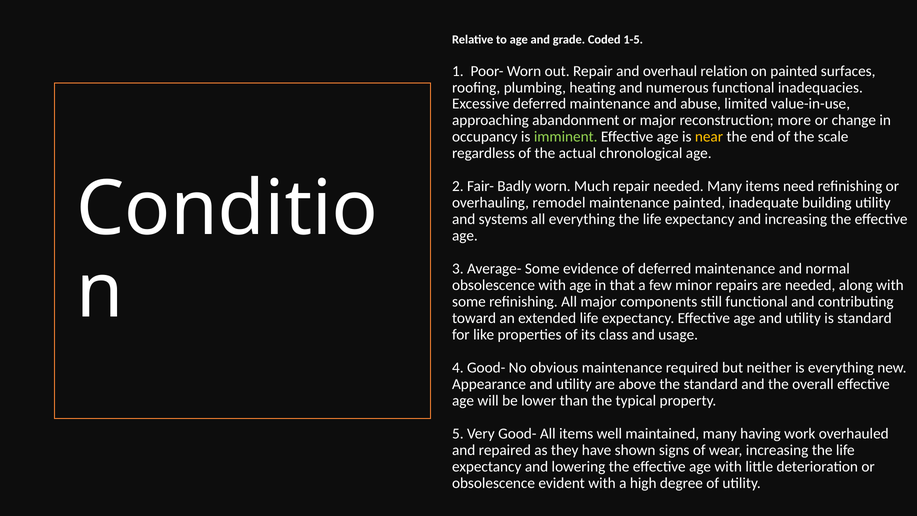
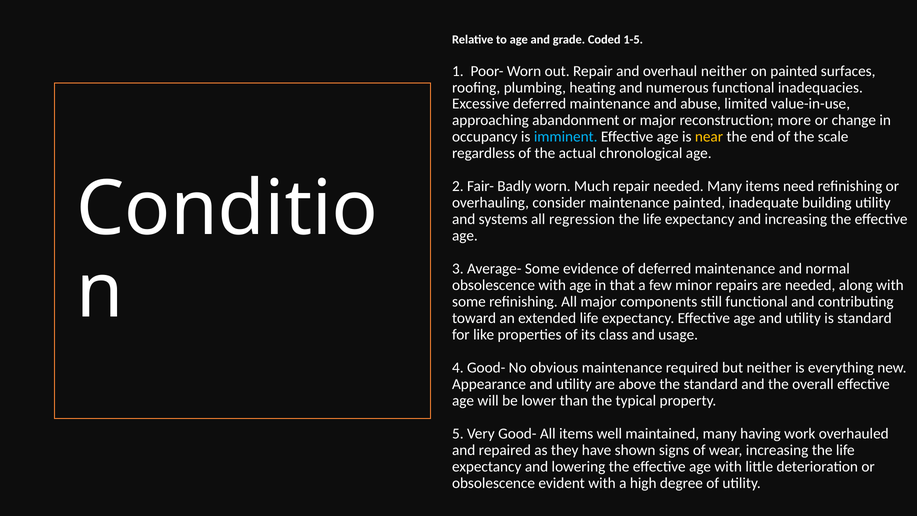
overhaul relation: relation -> neither (724, 71)
imminent colour: light green -> light blue (566, 137)
remodel: remodel -> consider (559, 203)
all everything: everything -> regression (582, 219)
